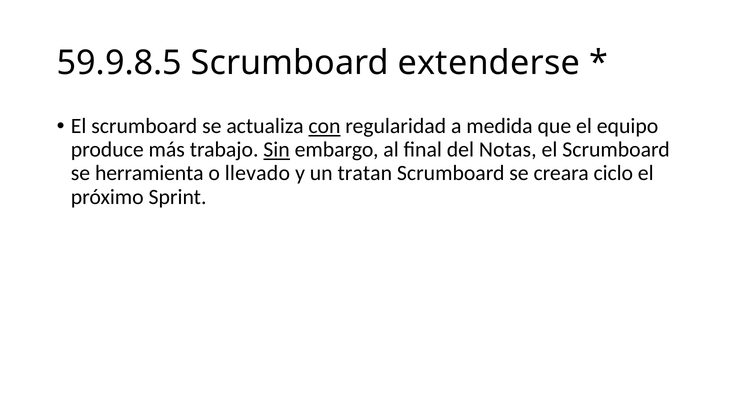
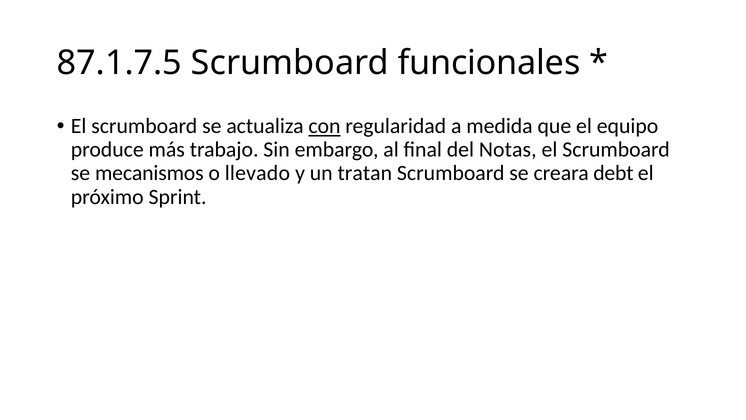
59.9.8.5: 59.9.8.5 -> 87.1.7.5 (119, 63)
extenderse: extenderse -> funcionales (489, 63)
Sin underline: present -> none (277, 150)
herramienta: herramienta -> mecanismos (149, 173)
ciclo: ciclo -> debt (613, 173)
